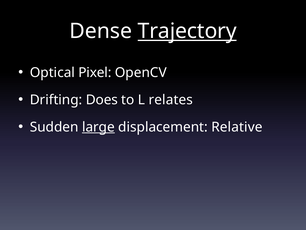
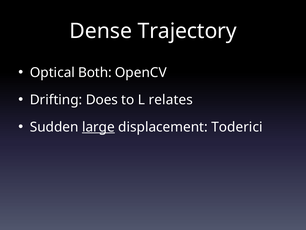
Trajectory underline: present -> none (187, 31)
Pixel: Pixel -> Both (95, 72)
Relative: Relative -> Toderici (237, 127)
